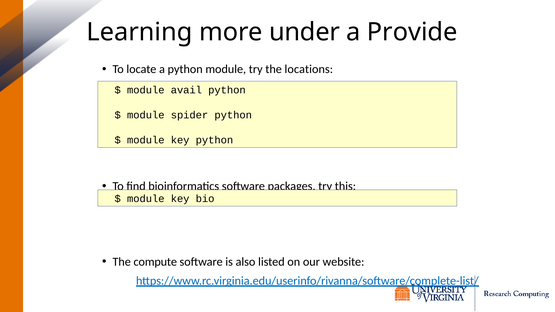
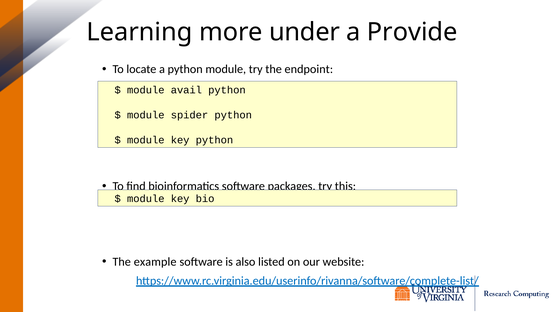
locations: locations -> endpoint (309, 69)
compute: compute -> example (155, 262)
